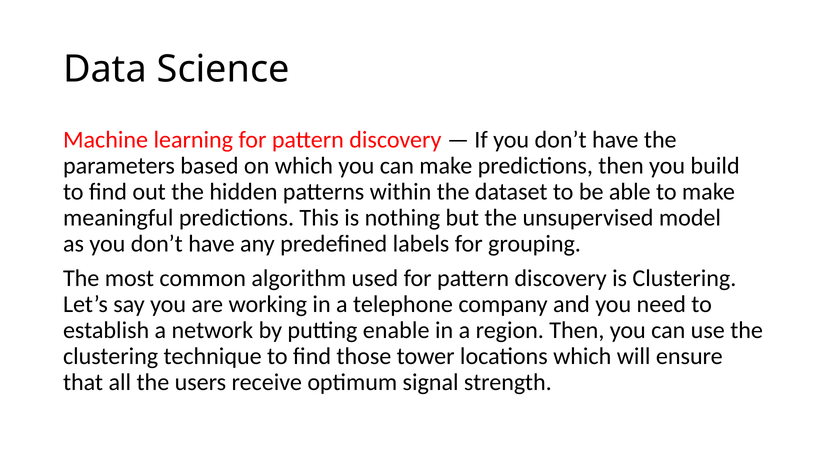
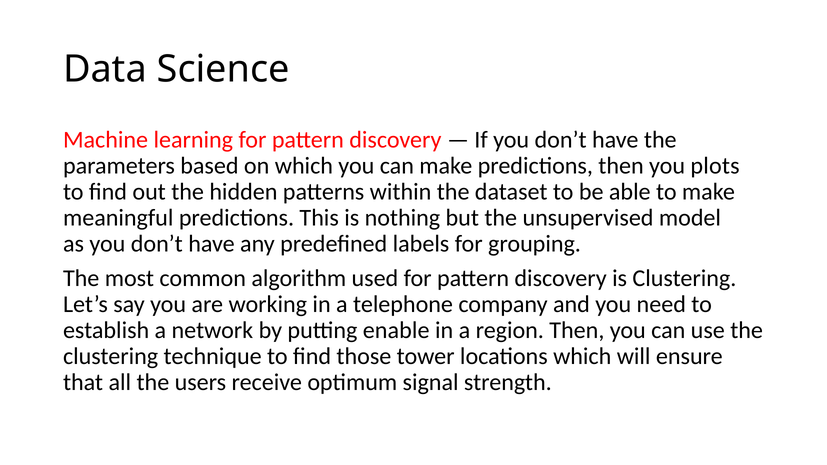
build: build -> plots (715, 166)
